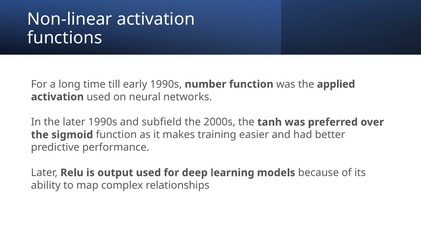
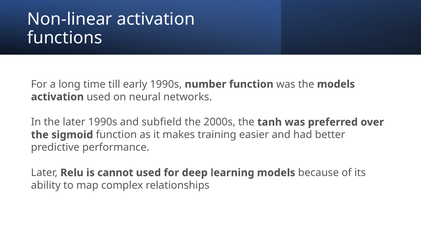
the applied: applied -> models (336, 84)
output: output -> cannot (115, 173)
